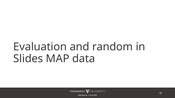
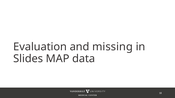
random: random -> missing (112, 47)
